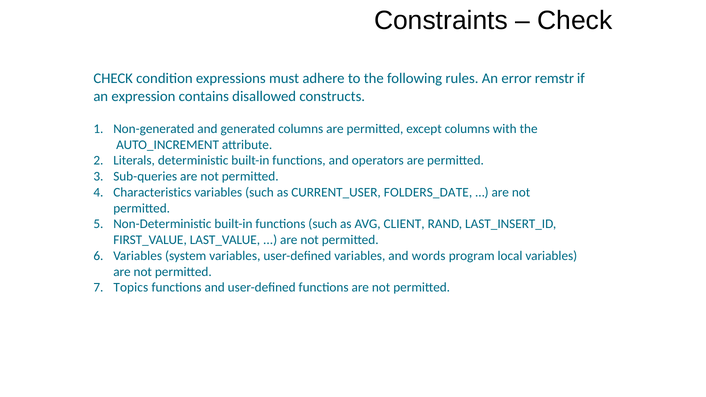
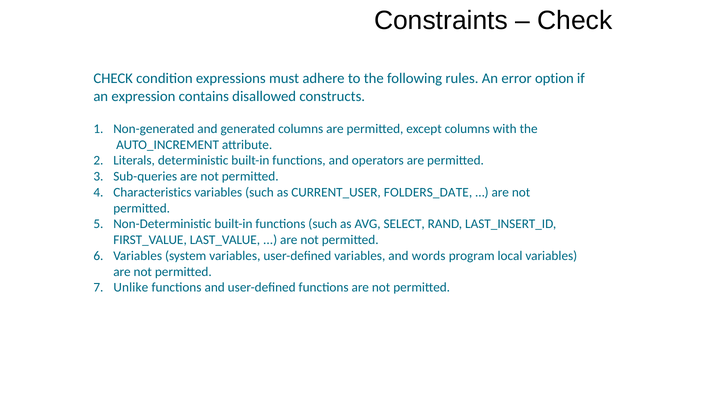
remstr: remstr -> option (554, 79)
CLIENT: CLIENT -> SELECT (404, 224)
Topics: Topics -> Unlike (131, 288)
